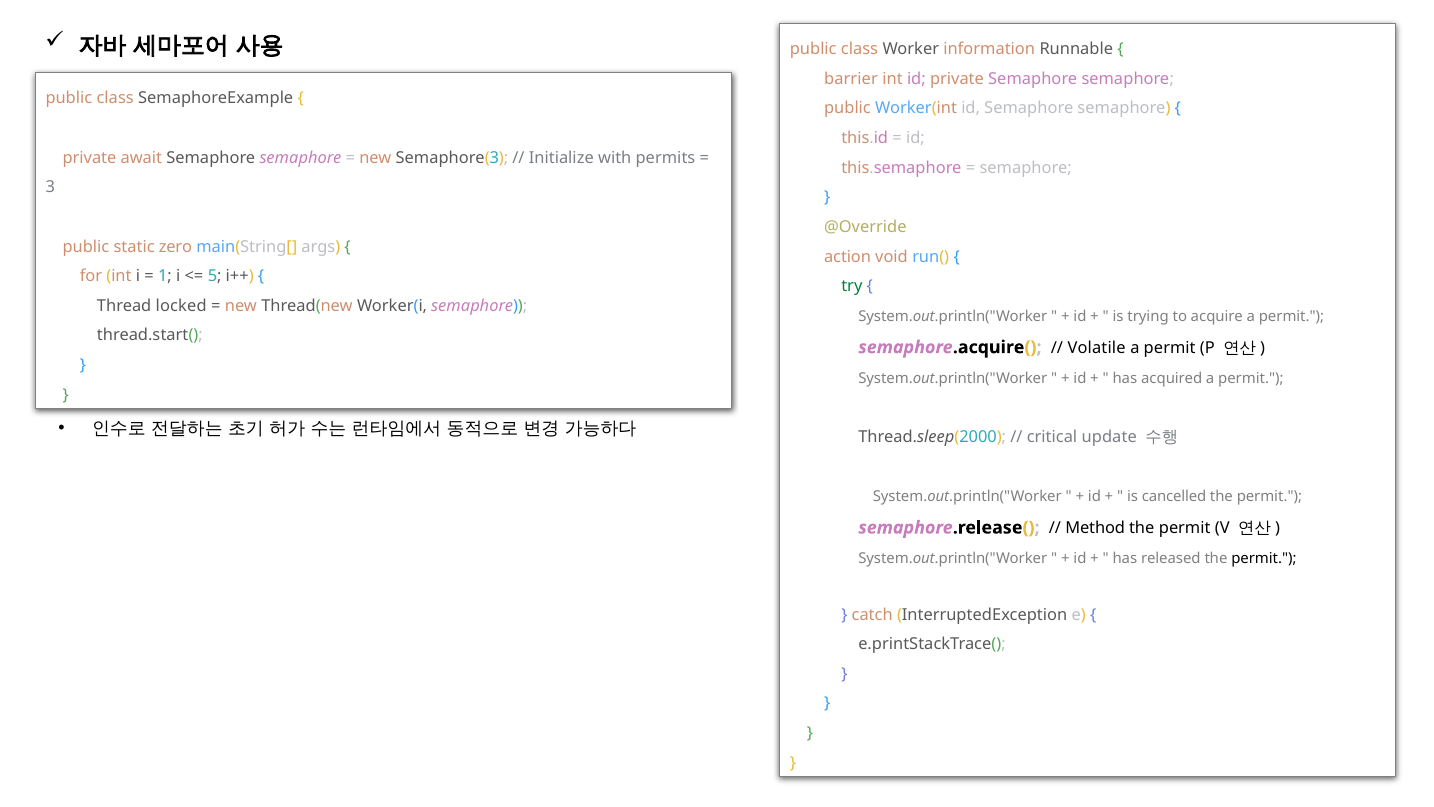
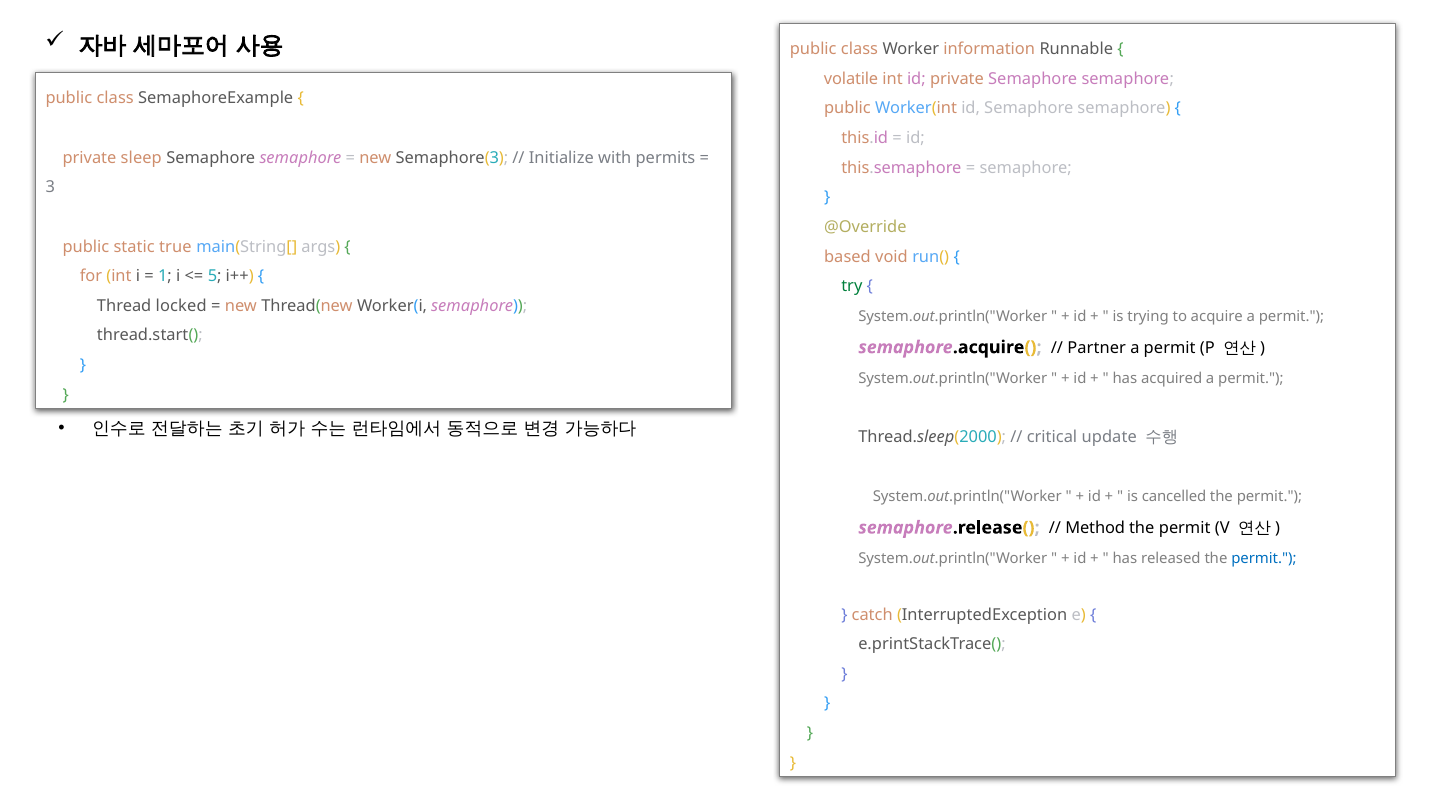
barrier: barrier -> volatile (851, 79)
await: await -> sleep (141, 158)
zero: zero -> true (175, 246)
action: action -> based (847, 256)
Volatile: Volatile -> Partner (1097, 348)
permit colour: black -> blue (1264, 558)
